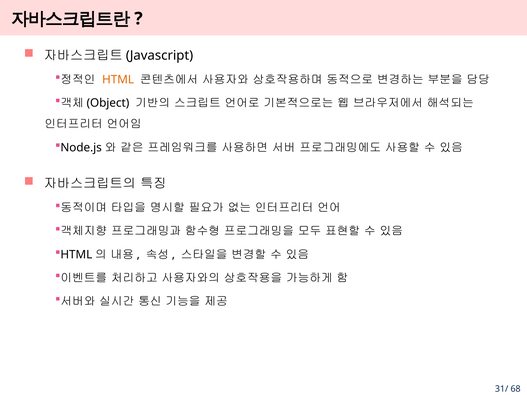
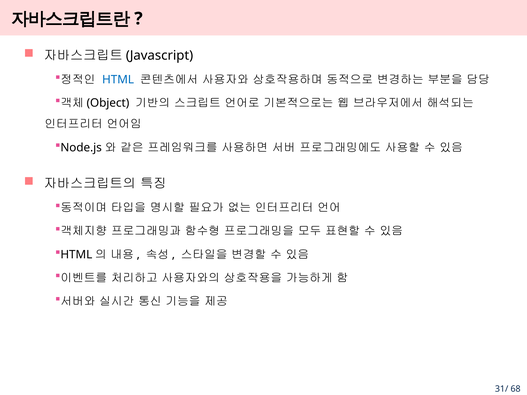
HTML colour: orange -> blue (118, 80)
